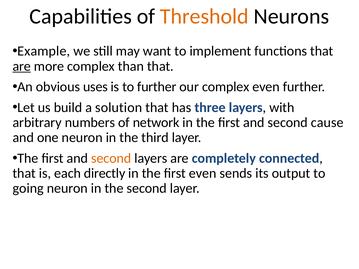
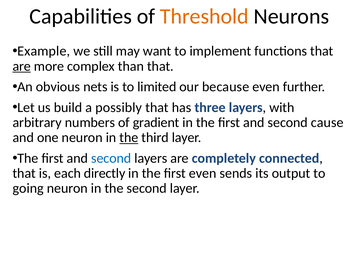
uses: uses -> nets (95, 87)
to further: further -> limited (157, 87)
our complex: complex -> because (226, 87)
solution: solution -> possibly (119, 108)
network: network -> gradient (156, 123)
the underline: none -> present (129, 138)
second colour: orange -> blue (111, 158)
